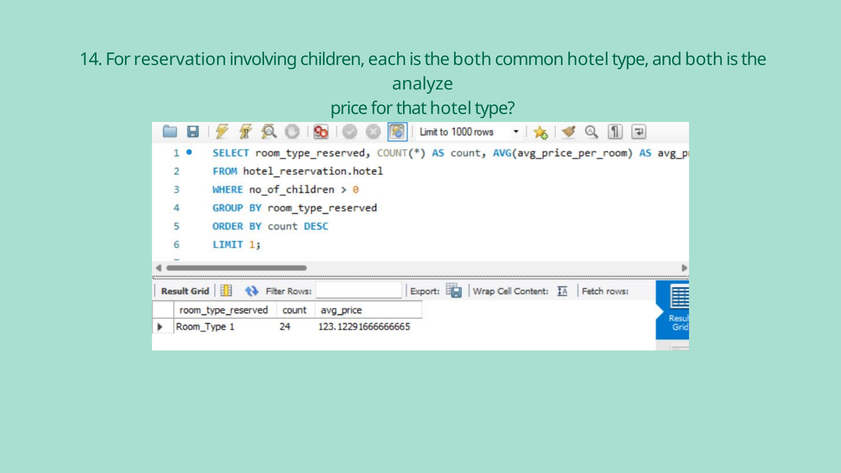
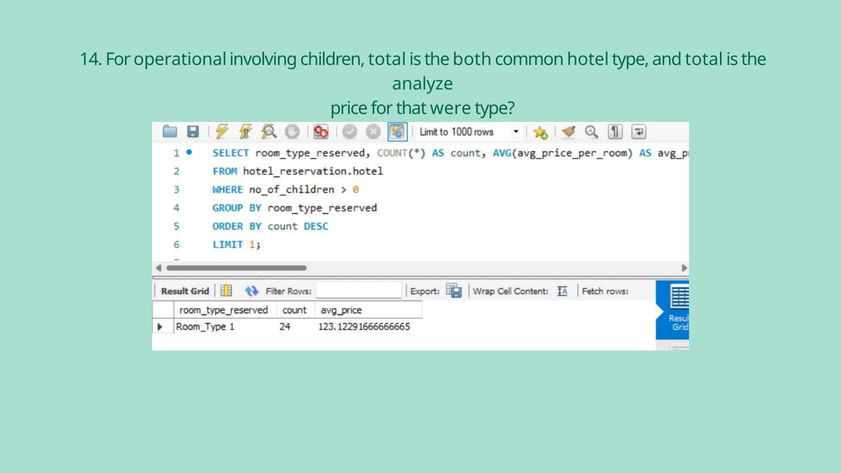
reservation: reservation -> operational (180, 59)
children each: each -> total (387, 59)
and both: both -> total (704, 59)
that hotel: hotel -> were (451, 109)
